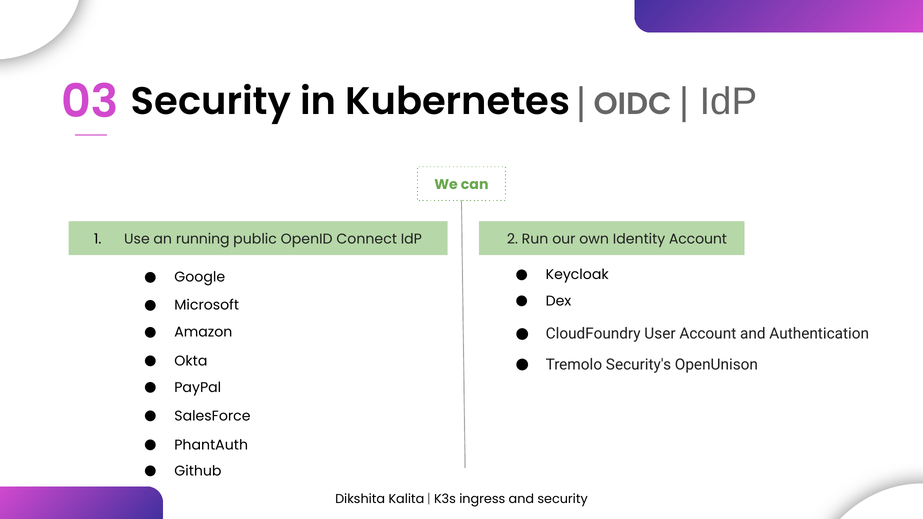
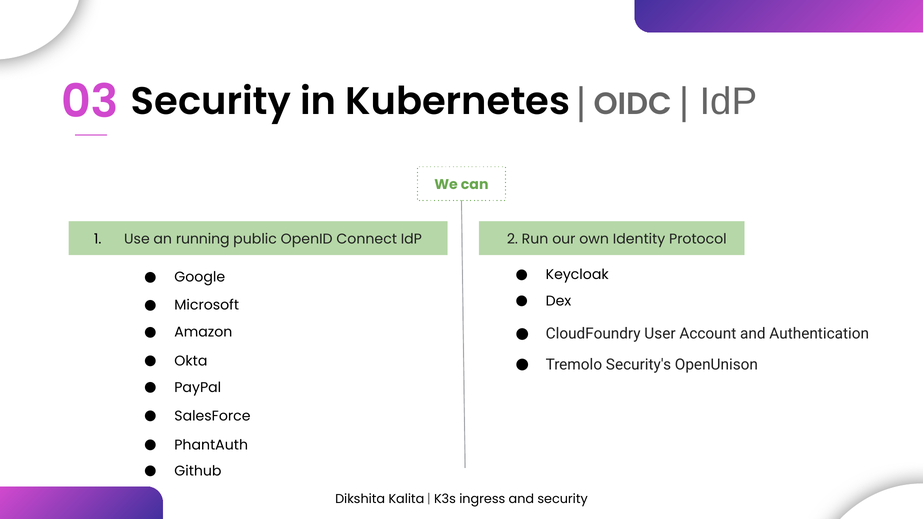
Identity Account: Account -> Protocol (698, 239)
